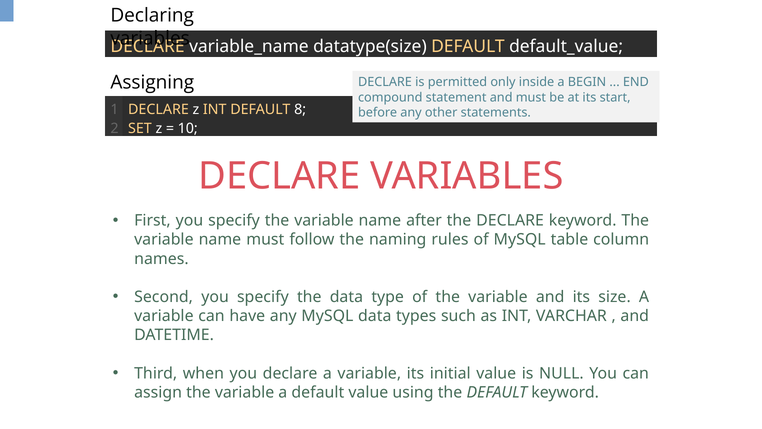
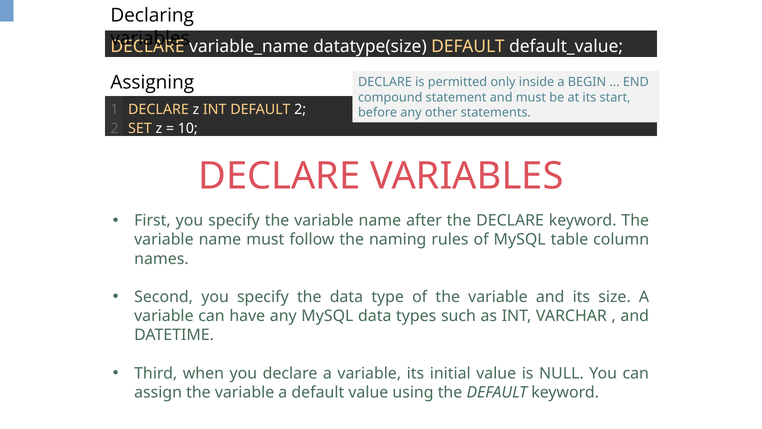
DEFAULT 8: 8 -> 2 (300, 109)
